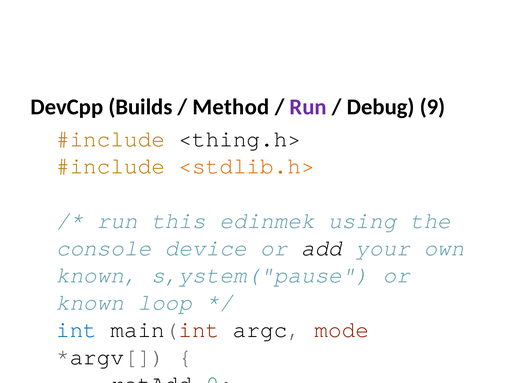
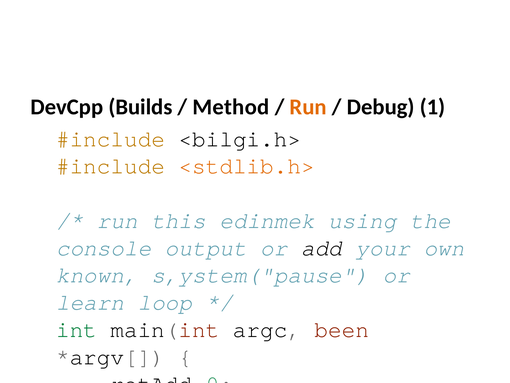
Run colour: purple -> orange (308, 107)
9: 9 -> 1 (433, 107)
<thing.h>: <thing.h> -> <bilgi.h> (240, 139)
device: device -> output (206, 248)
known: known -> learn (90, 302)
int colour: blue -> green (77, 329)
mode: mode -> been (342, 329)
